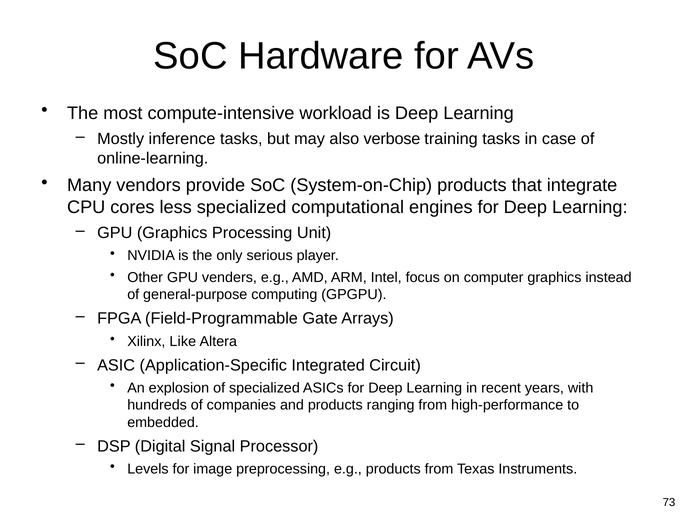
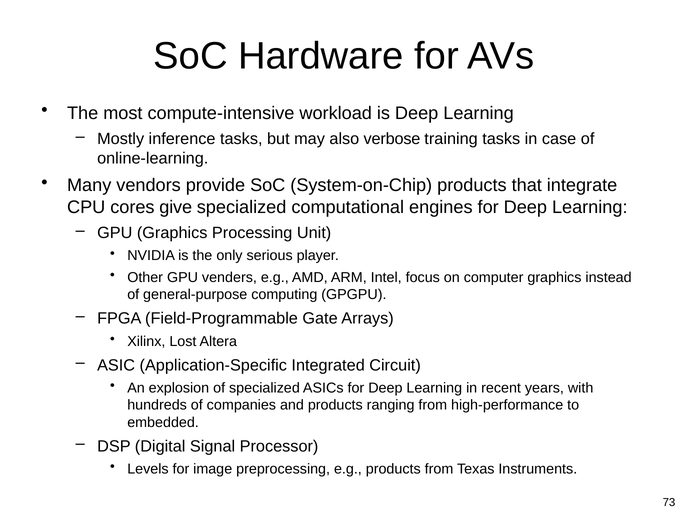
less: less -> give (176, 207)
Like: Like -> Lost (183, 341)
